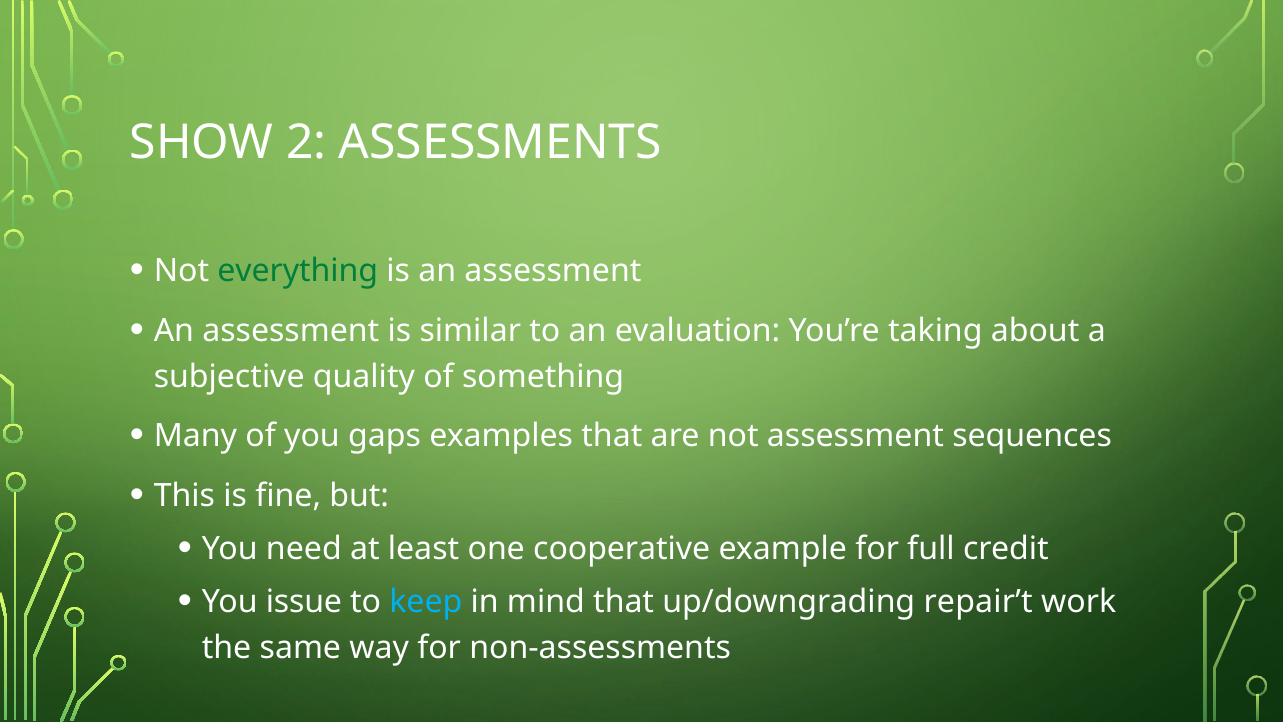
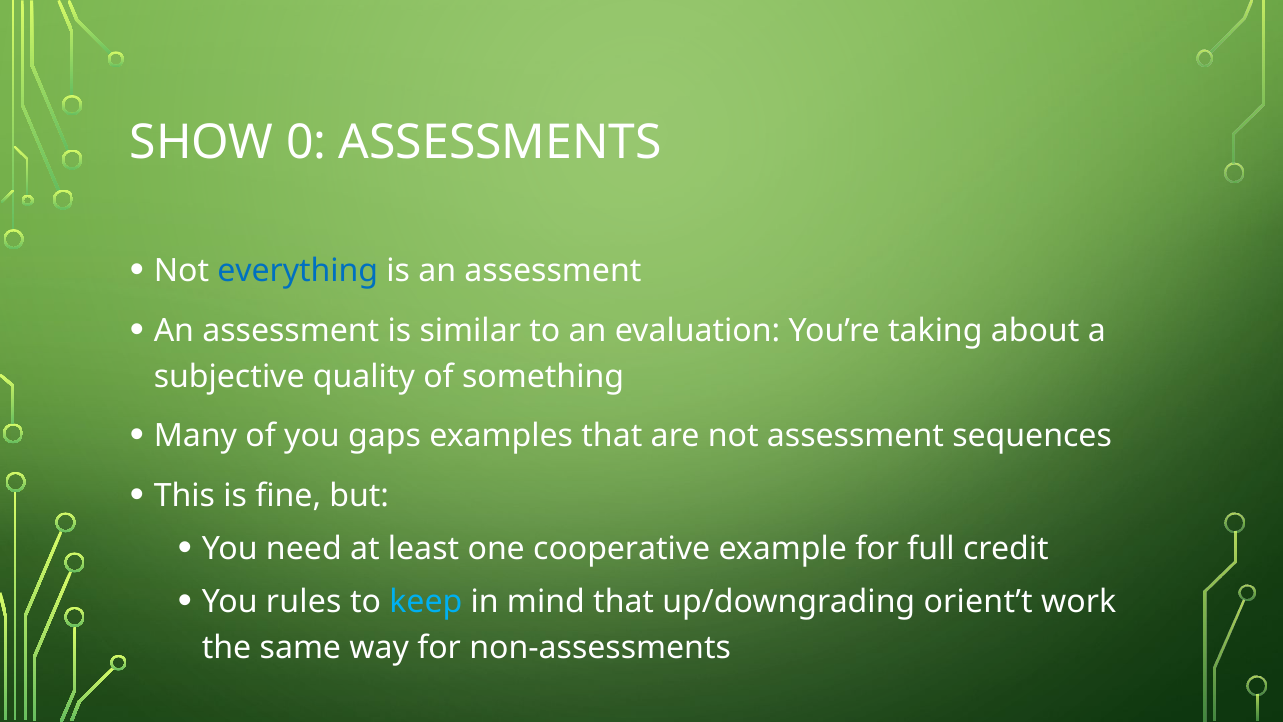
2: 2 -> 0 (306, 143)
everything colour: green -> blue (298, 271)
issue: issue -> rules (304, 601)
repair’t: repair’t -> orient’t (978, 601)
